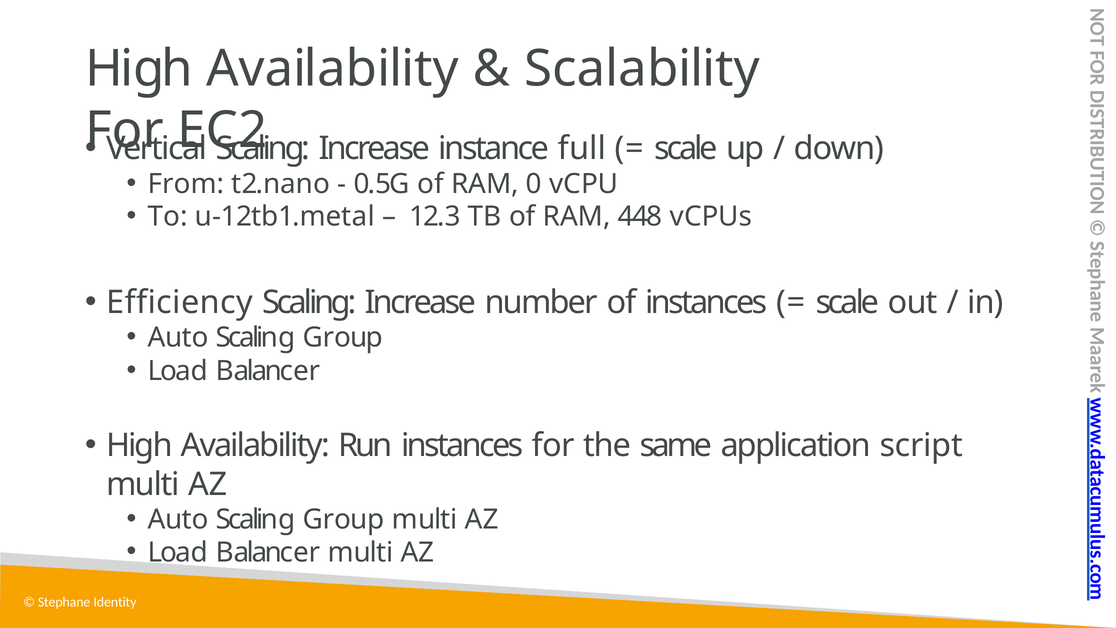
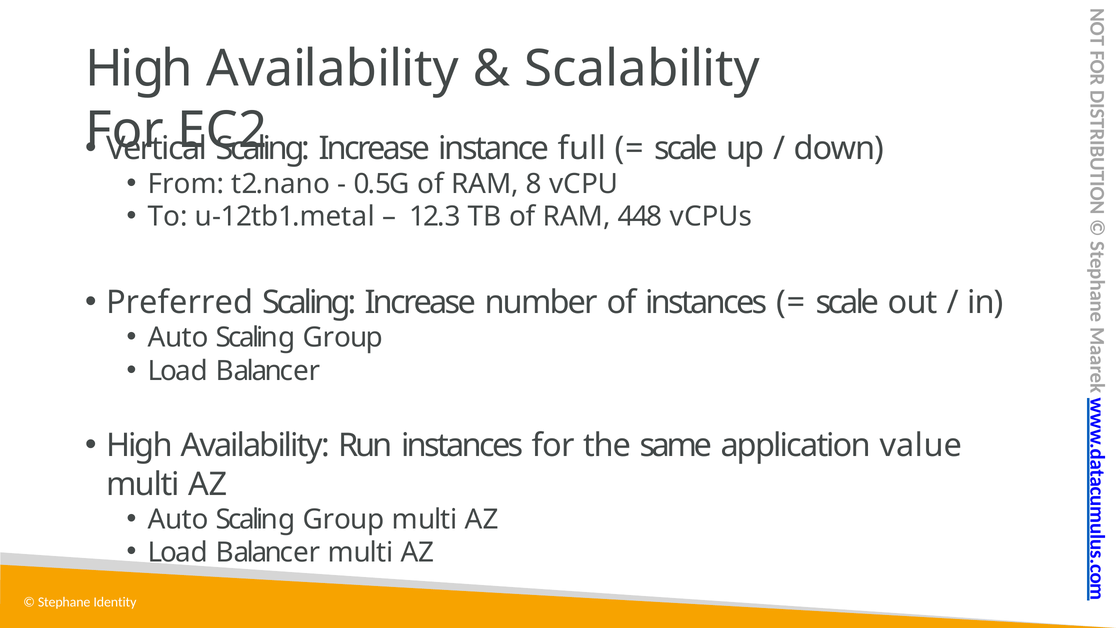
0: 0 -> 8 (534, 184)
Efficiency: Efficiency -> Preferred (180, 303)
script: script -> value (921, 445)
